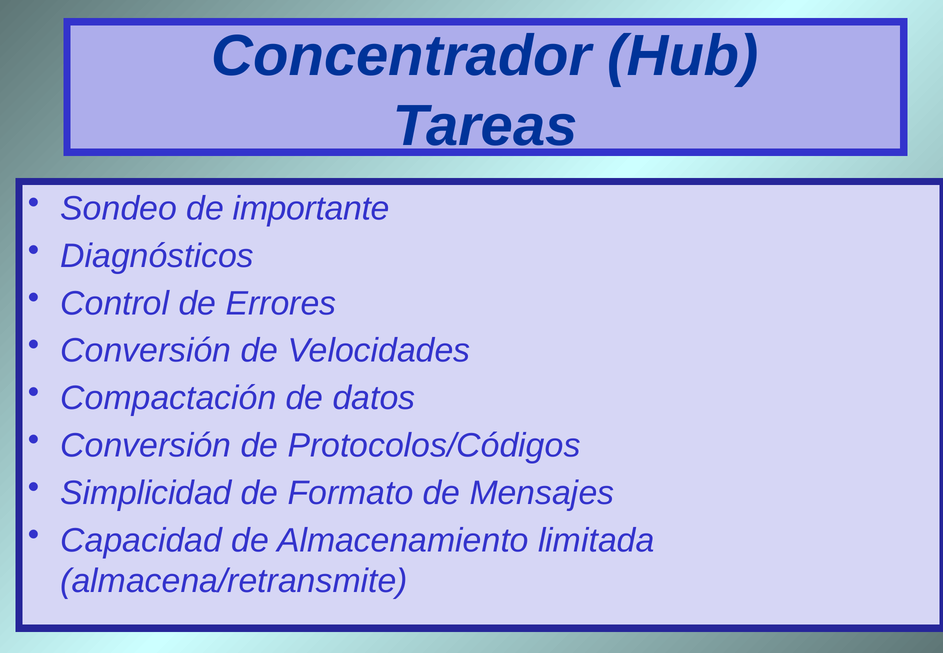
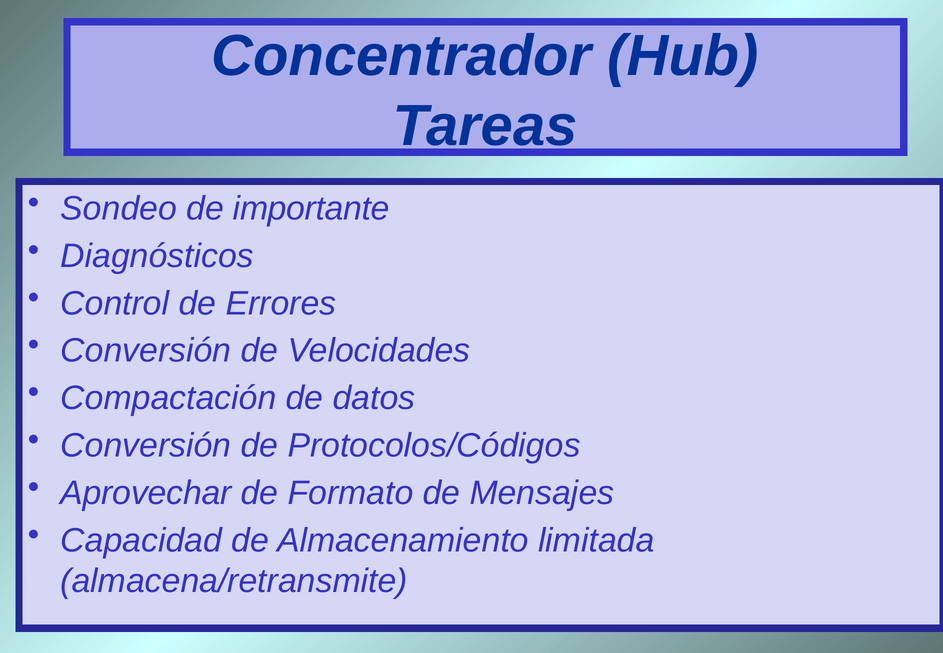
Simplicidad: Simplicidad -> Aprovechar (146, 493)
